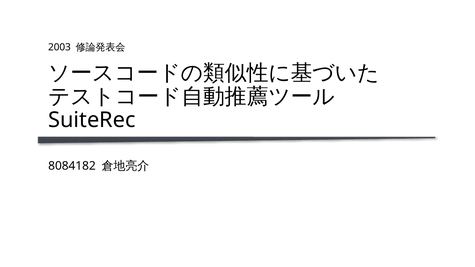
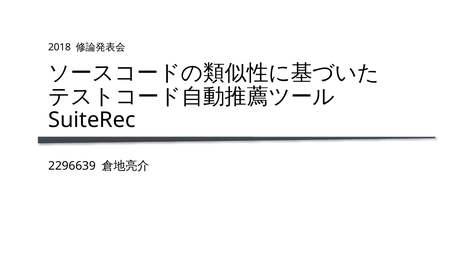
2003: 2003 -> 2018 (59, 47)
8084182: 8084182 -> 2296639 (72, 166)
